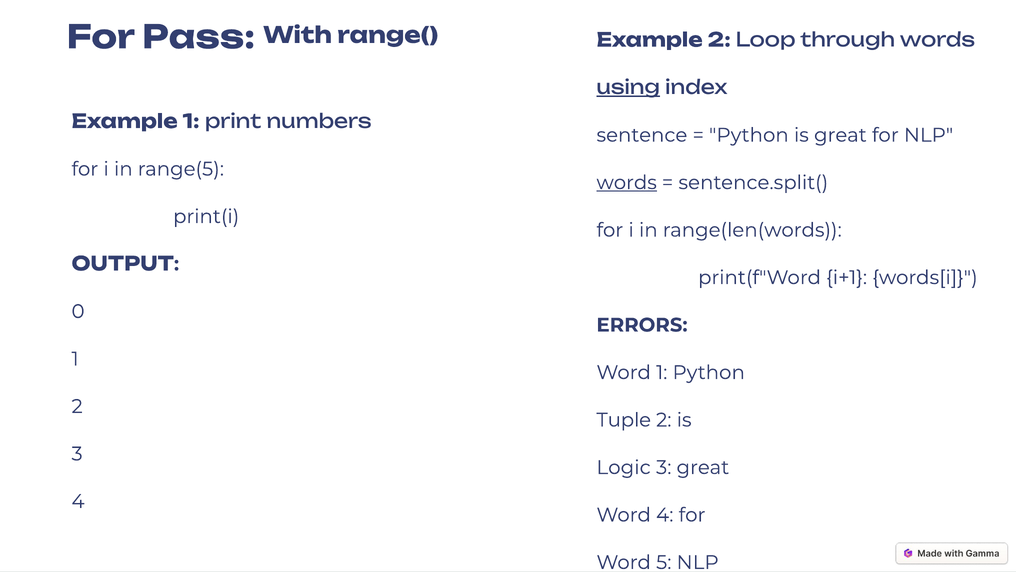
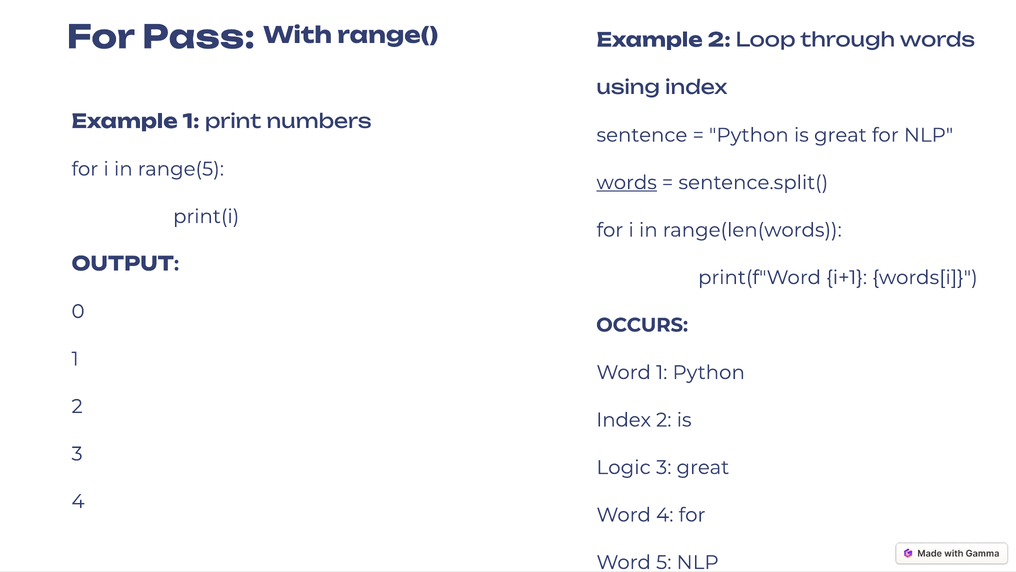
using underline: present -> none (628, 88)
ERRORS: ERRORS -> OCCURS (642, 325)
Tuple: Tuple -> Index (624, 420)
